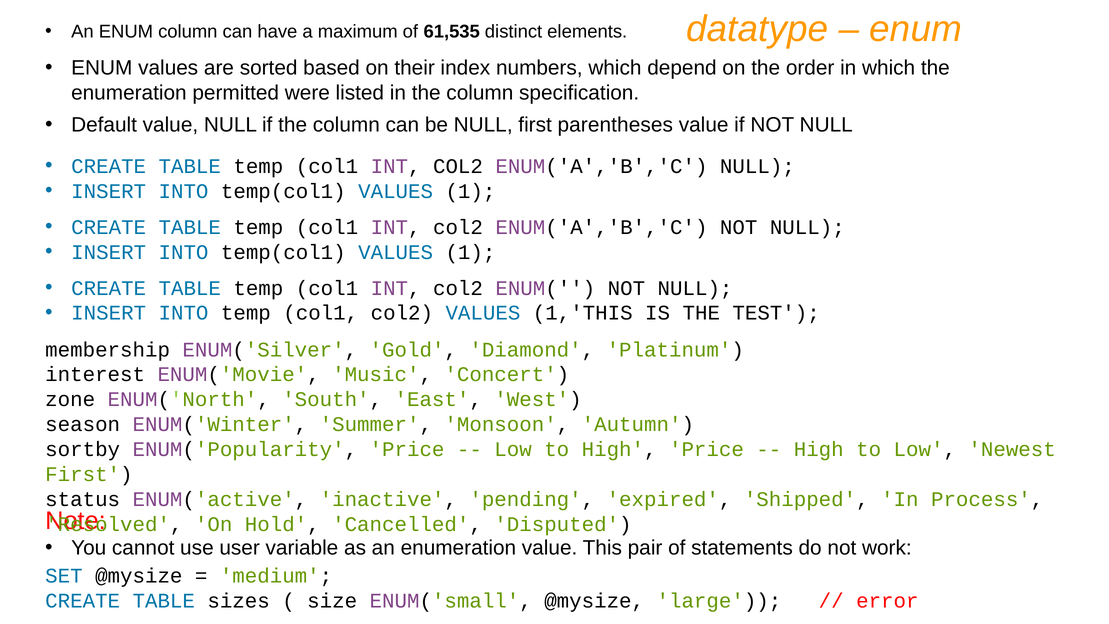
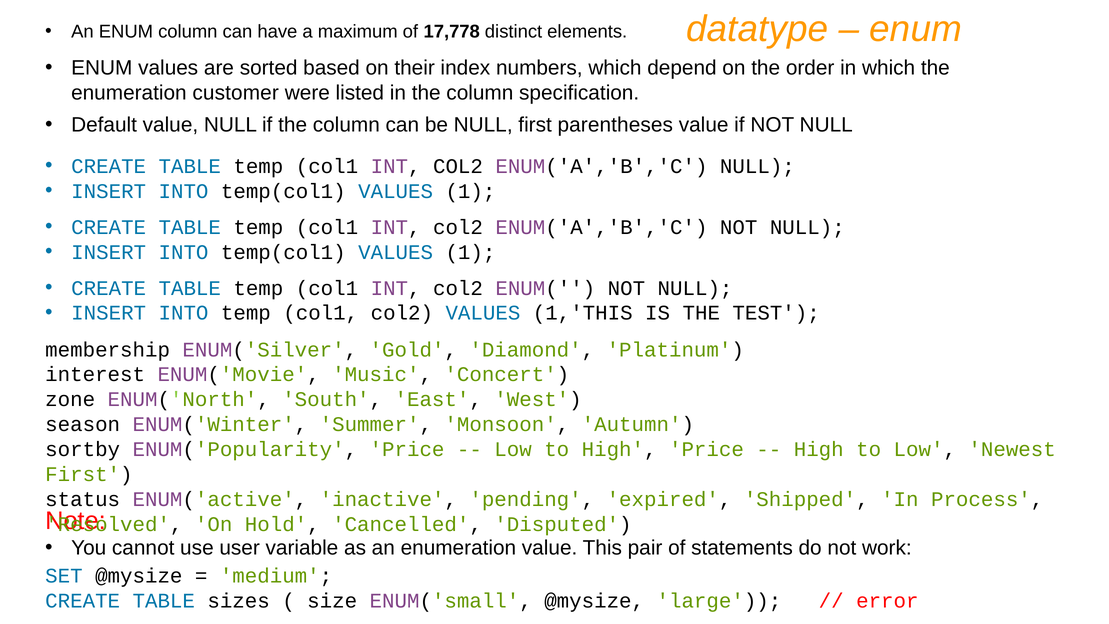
61,535: 61,535 -> 17,778 (452, 32)
permitted: permitted -> customer (236, 93)
